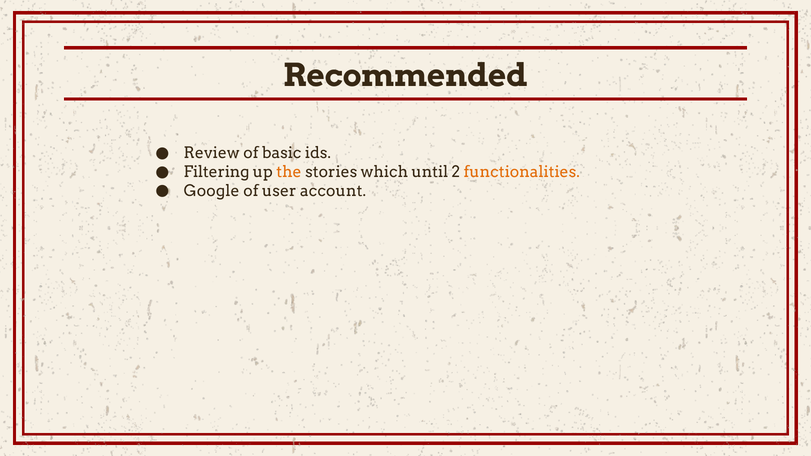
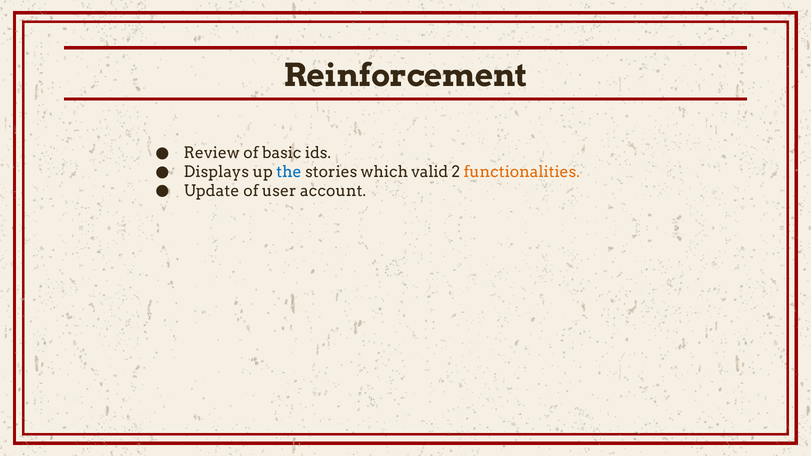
Recommended: Recommended -> Reinforcement (406, 76)
Filtering: Filtering -> Displays (216, 172)
the colour: orange -> blue (289, 172)
until: until -> valid (430, 172)
Google: Google -> Update (212, 191)
